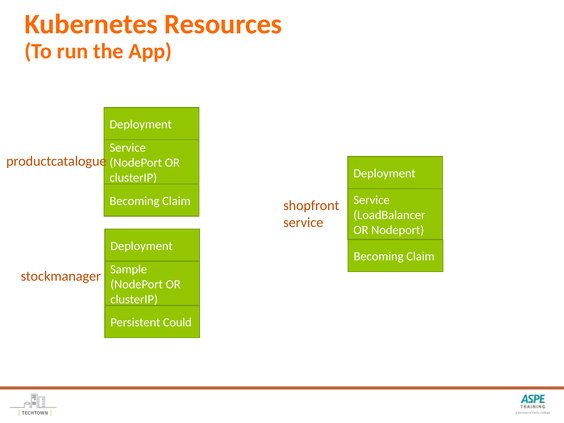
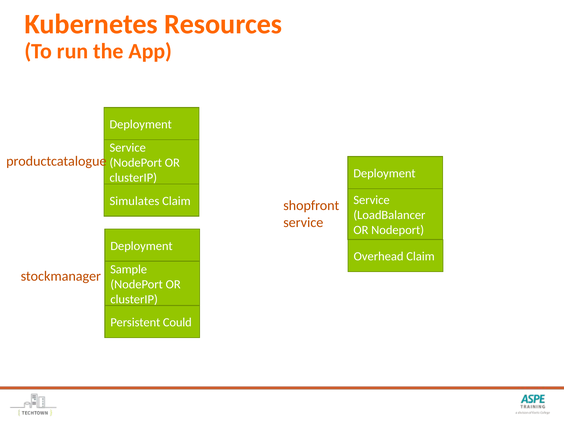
Becoming: Becoming -> Simulates (134, 201)
Becoming: Becoming -> Overhead (379, 257)
